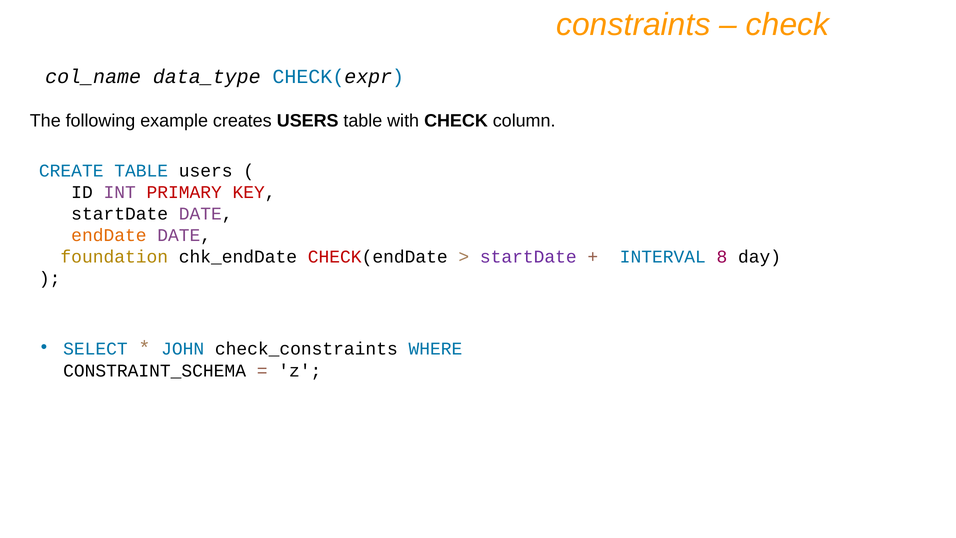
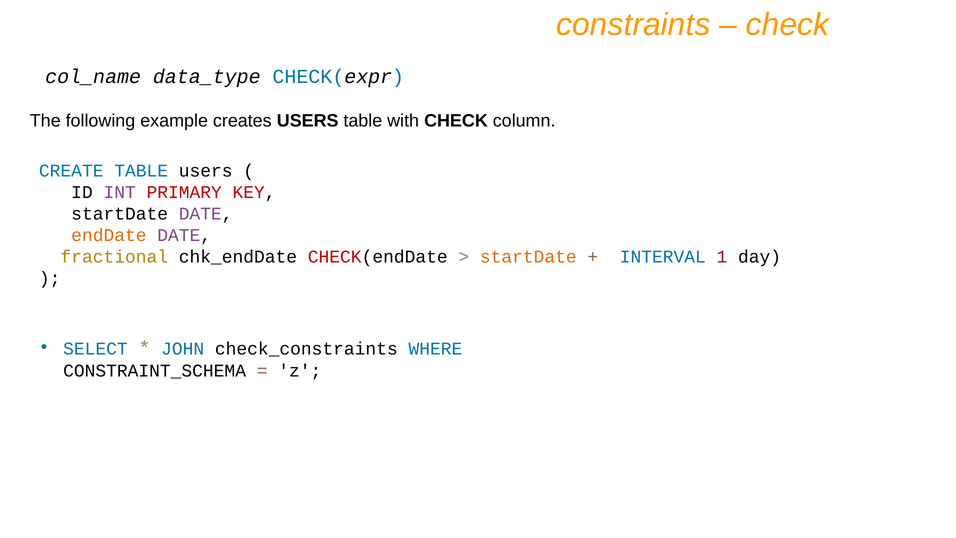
foundation: foundation -> fractional (114, 257)
startDate colour: purple -> orange (528, 257)
8: 8 -> 1 (722, 257)
